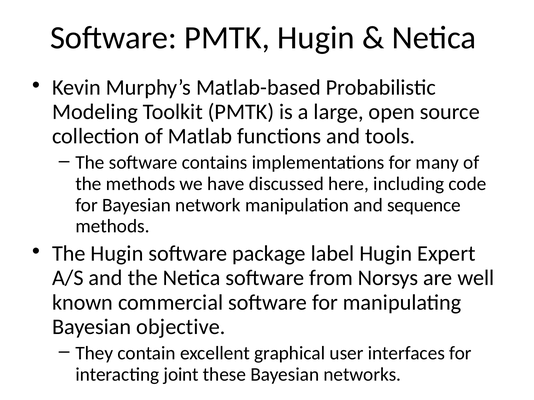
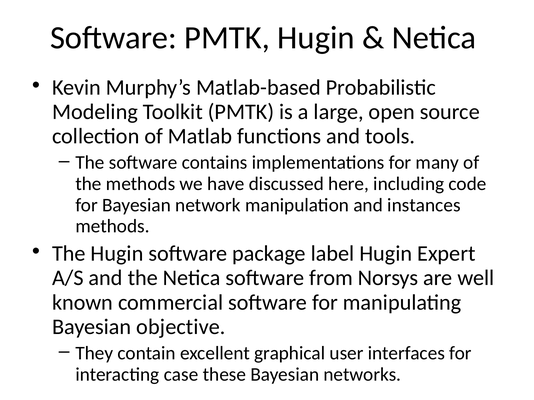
sequence: sequence -> instances (424, 205)
joint: joint -> case (181, 375)
